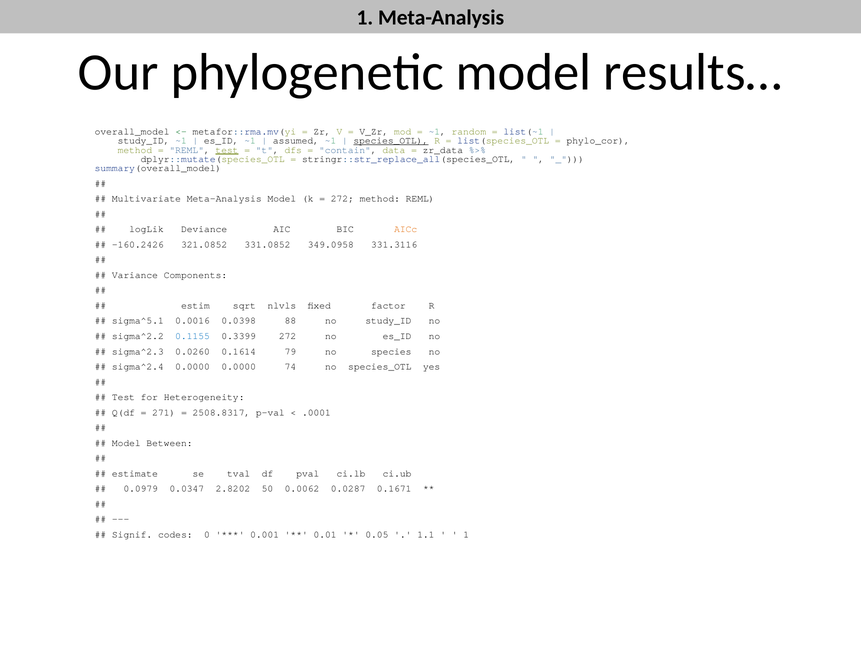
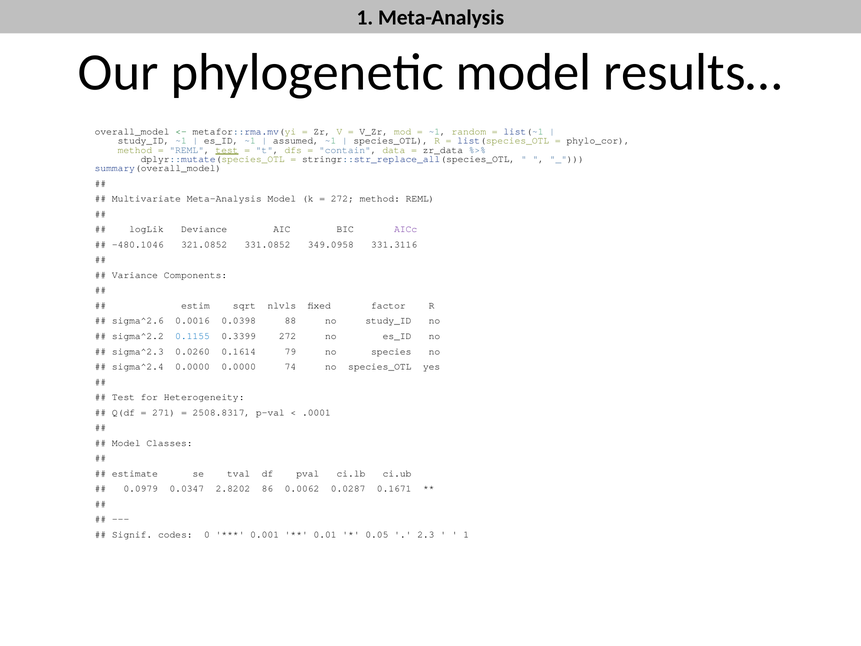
species_OTL underline: present -> none (391, 141)
AICc colour: orange -> purple (406, 229)
-160.2426: -160.2426 -> -480.1046 (138, 244)
sigma^5.1: sigma^5.1 -> sigma^2.6 (138, 321)
Between: Between -> Classes (170, 443)
50: 50 -> 86 (267, 488)
1.1: 1.1 -> 2.3 (426, 534)
